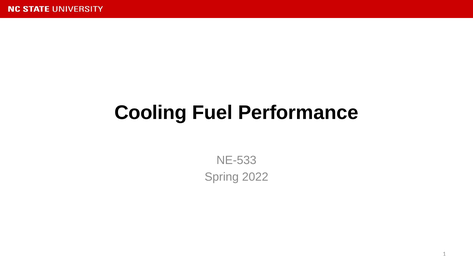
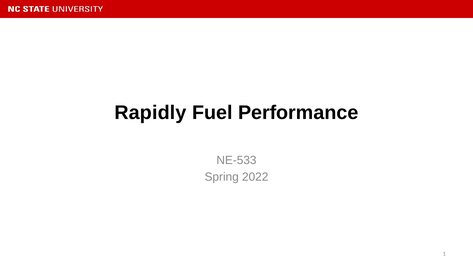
Cooling: Cooling -> Rapidly (151, 113)
